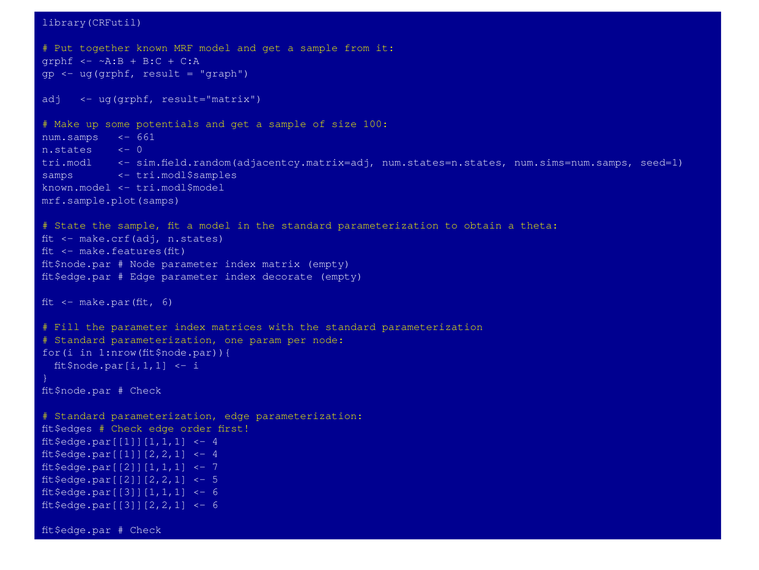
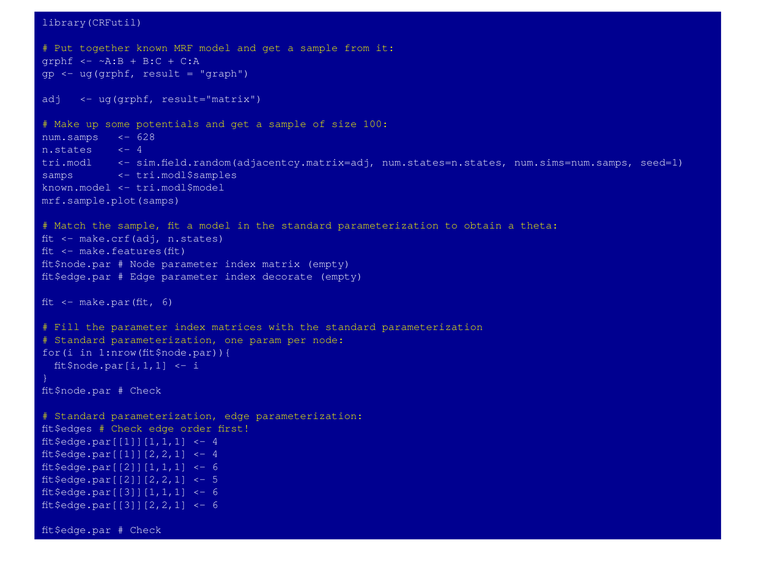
661: 661 -> 628 (146, 136)
0: 0 -> 4 (139, 149)
State: State -> Match (70, 225)
7: 7 -> 6 (215, 466)
